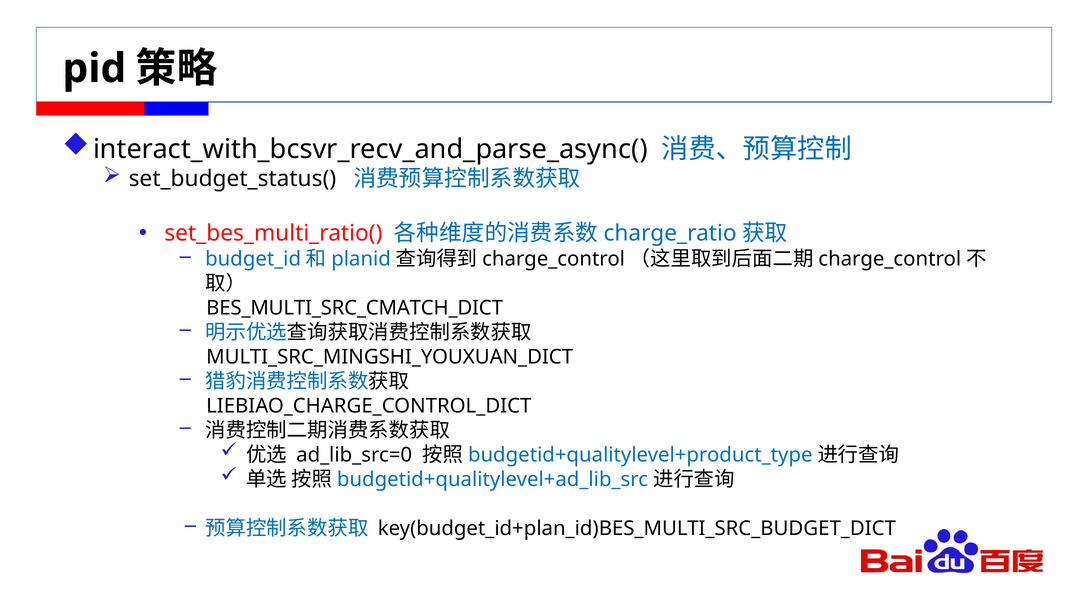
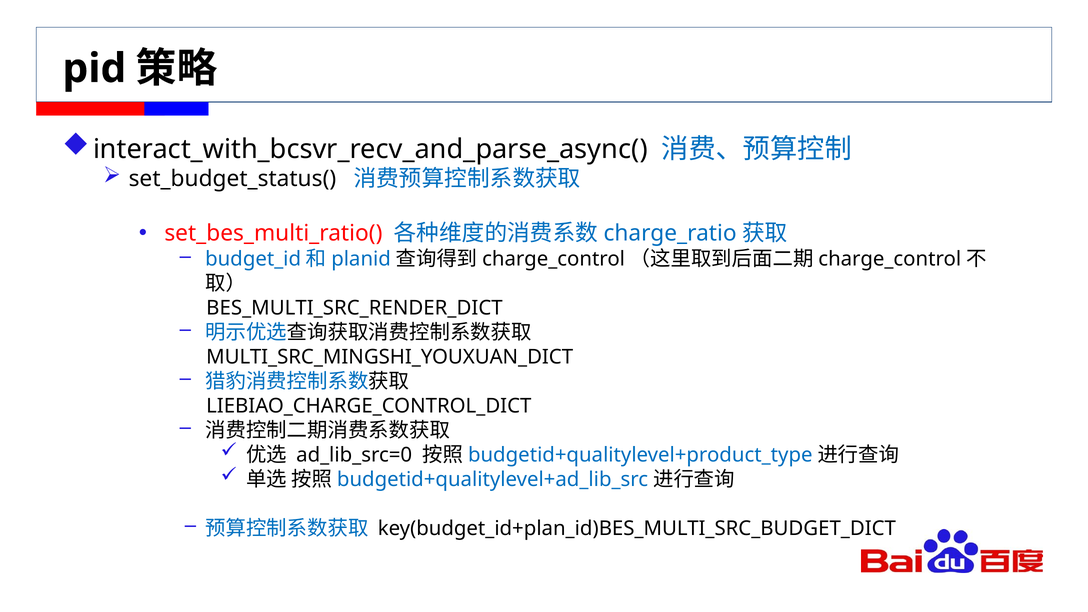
BES_MULTI_SRC_CMATCH_DICT: BES_MULTI_SRC_CMATCH_DICT -> BES_MULTI_SRC_RENDER_DICT (354, 308)
